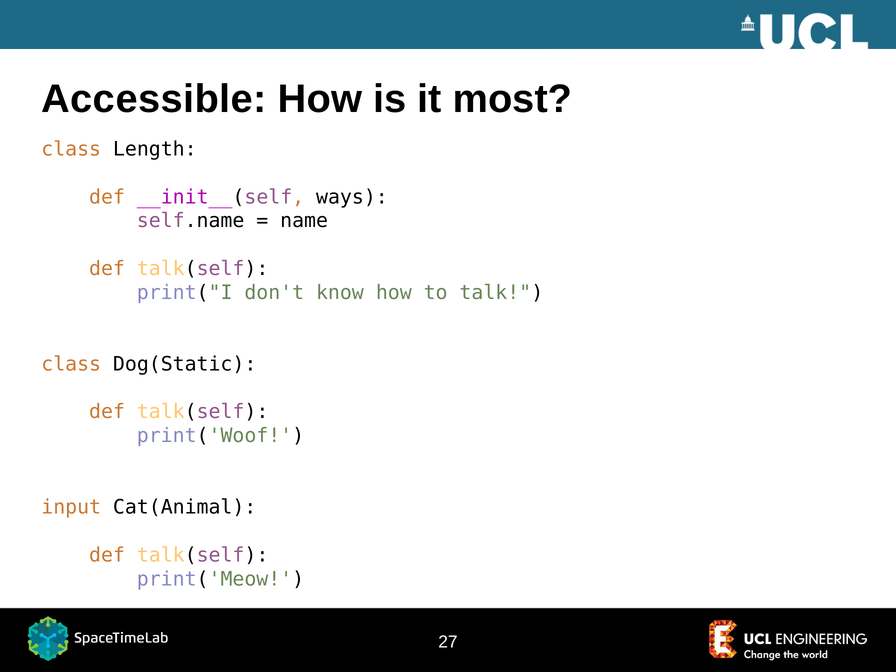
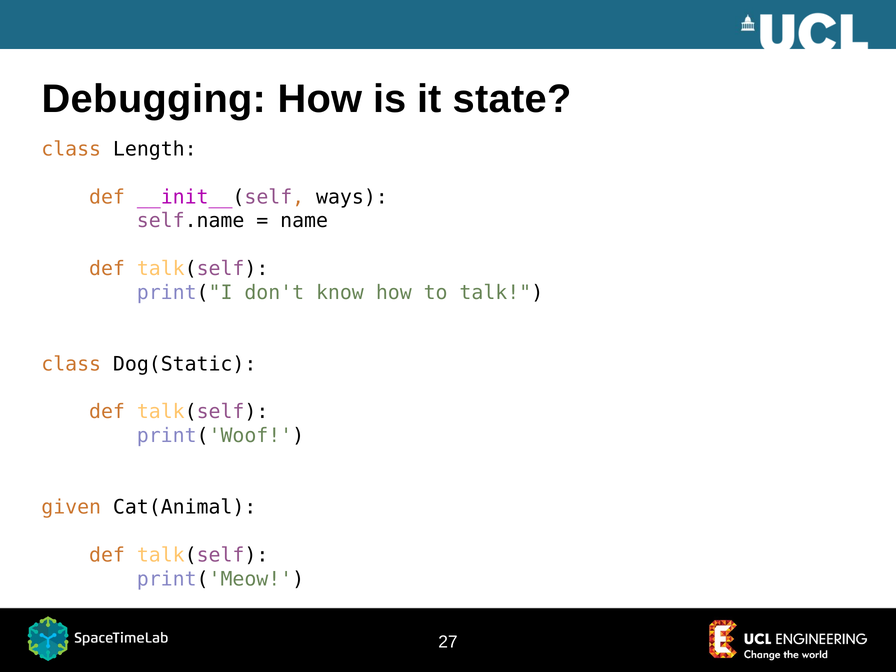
Accessible: Accessible -> Debugging (154, 99)
most: most -> state (512, 99)
input: input -> given (71, 507)
